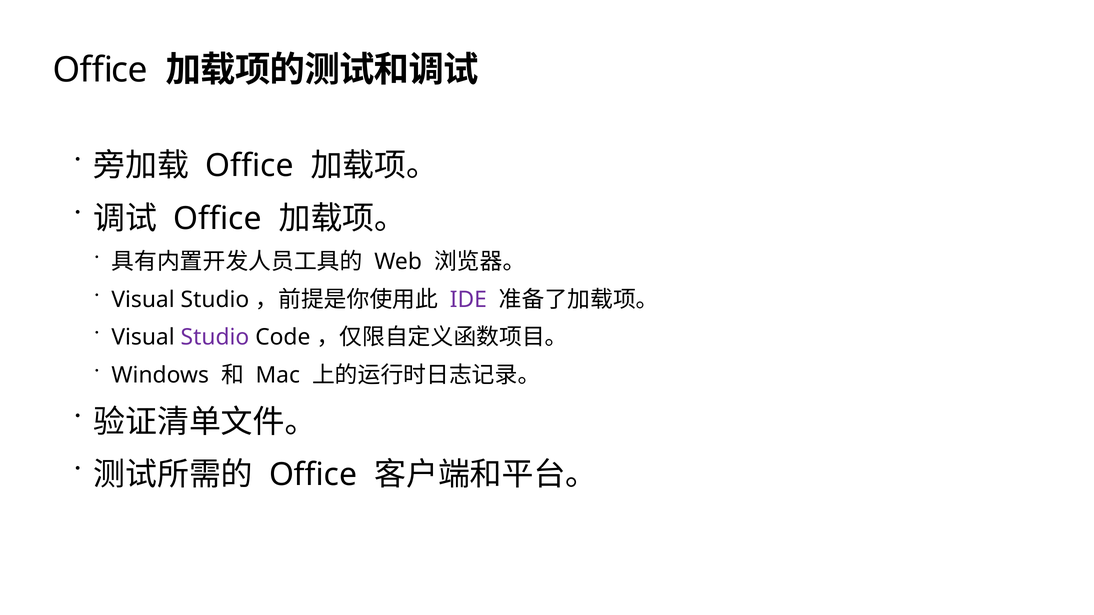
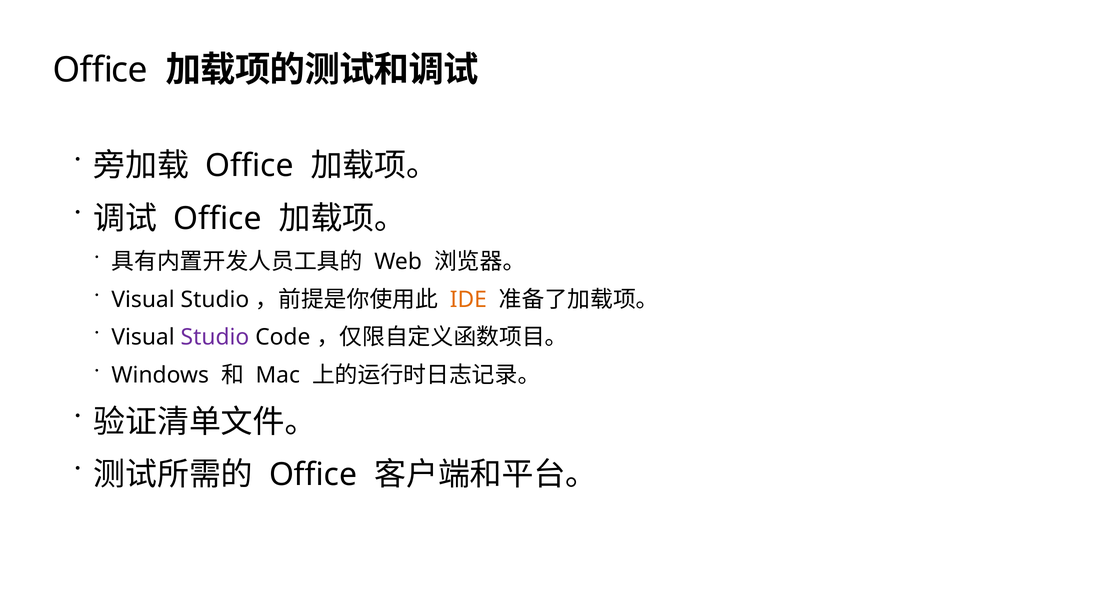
IDE colour: purple -> orange (468, 300)
